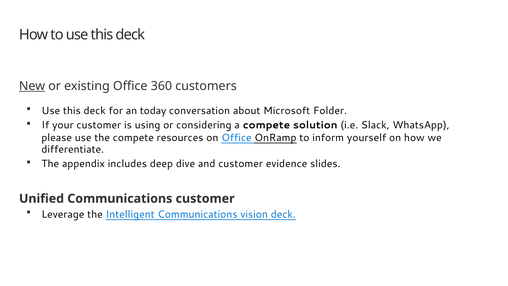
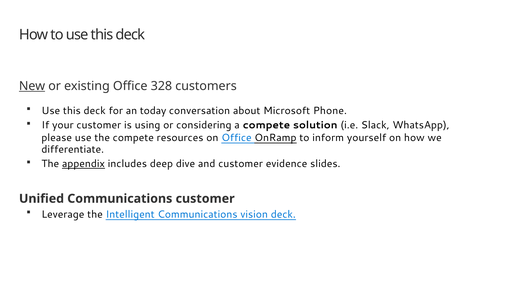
360: 360 -> 328 (161, 86)
Folder: Folder -> Phone (330, 111)
appendix underline: none -> present (83, 164)
